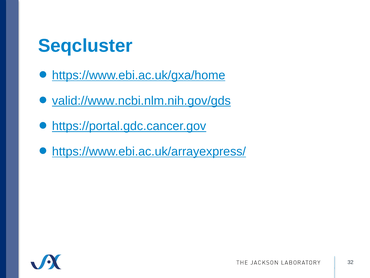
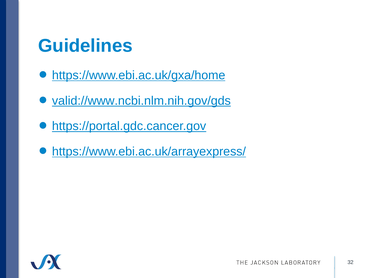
Seqcluster: Seqcluster -> Guidelines (85, 46)
